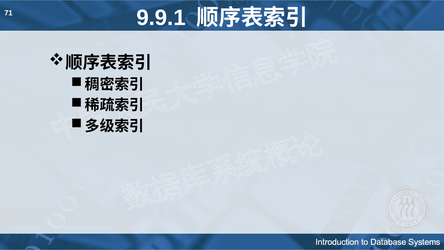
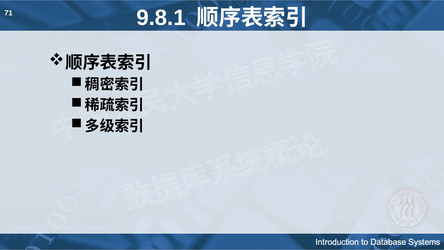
9.9.1: 9.9.1 -> 9.8.1 (161, 18)
